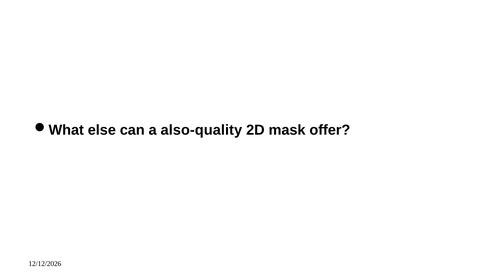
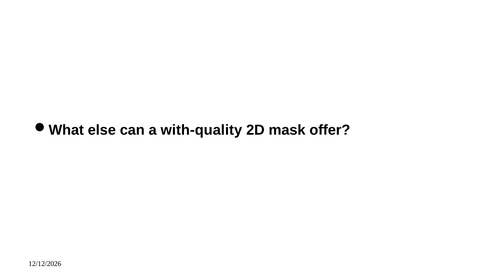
also-quality: also-quality -> with-quality (201, 130)
